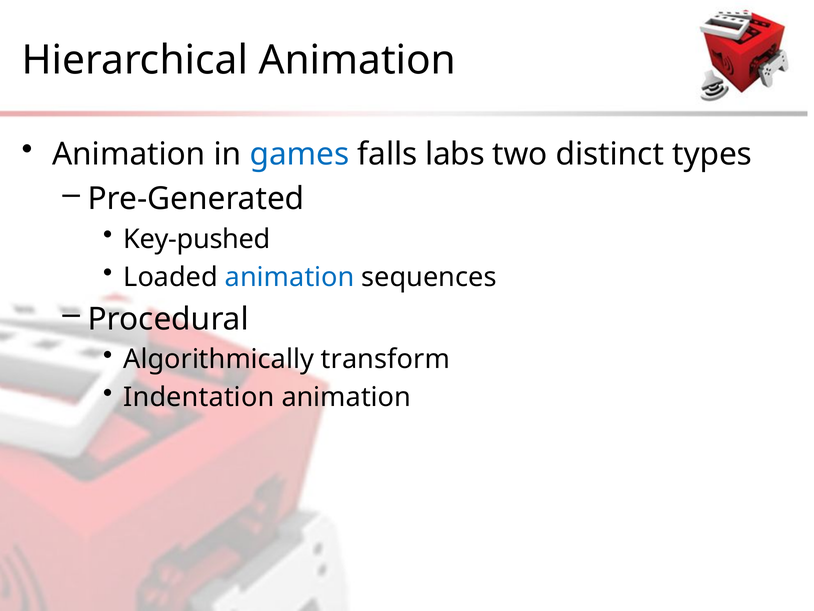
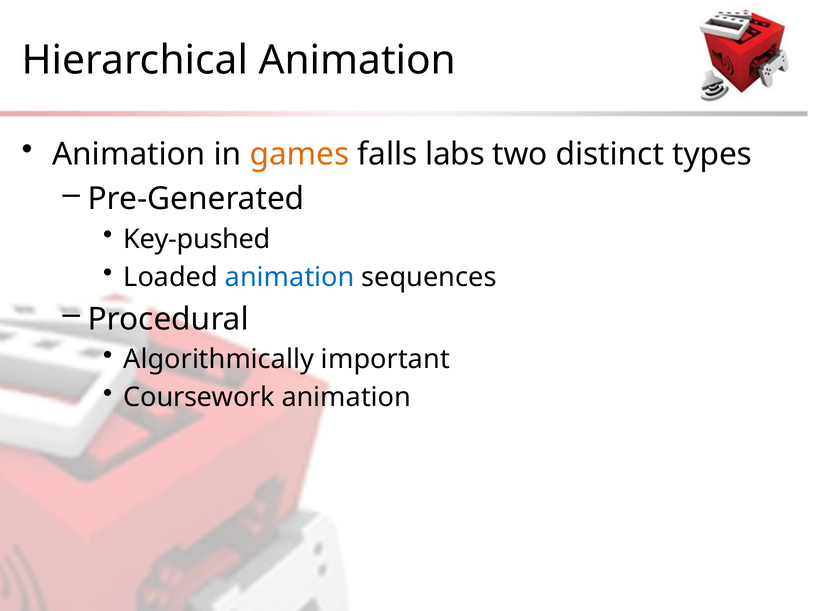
games colour: blue -> orange (300, 154)
transform: transform -> important (385, 359)
Indentation: Indentation -> Coursework (199, 397)
